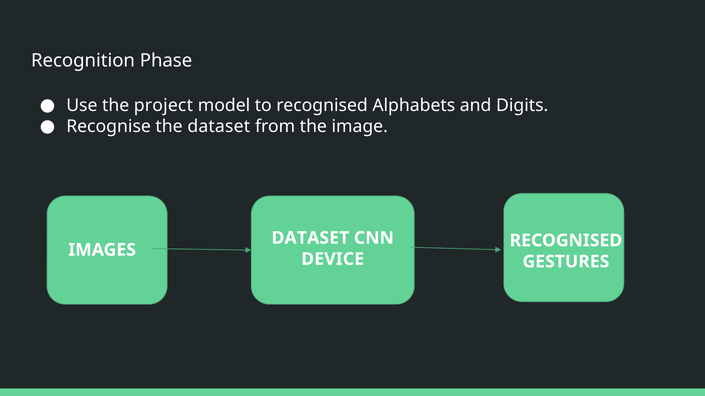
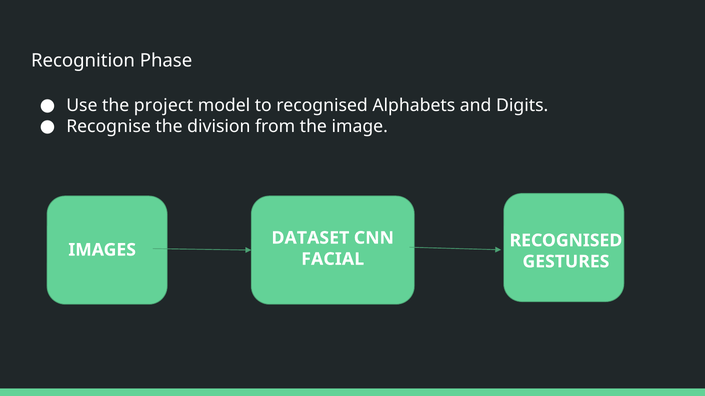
the dataset: dataset -> division (219, 127)
DEVICE: DEVICE -> FACIAL (333, 259)
